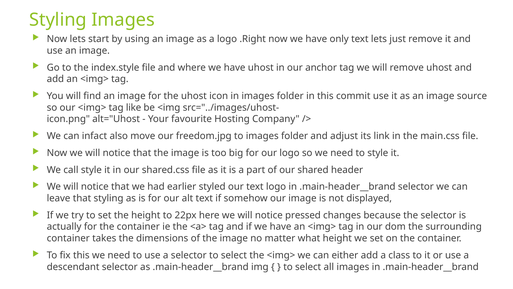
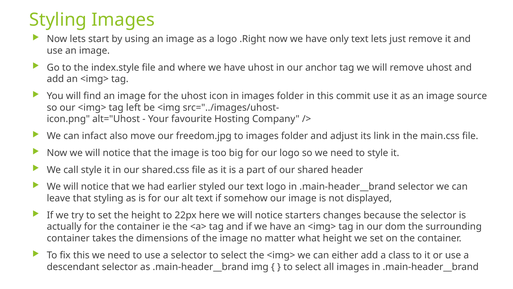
like: like -> left (133, 107)
pressed: pressed -> starters (303, 215)
